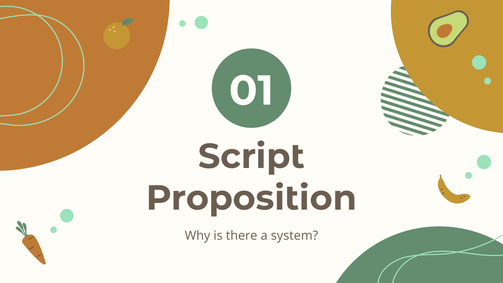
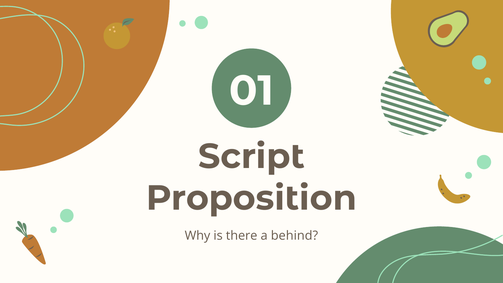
system: system -> behind (294, 236)
